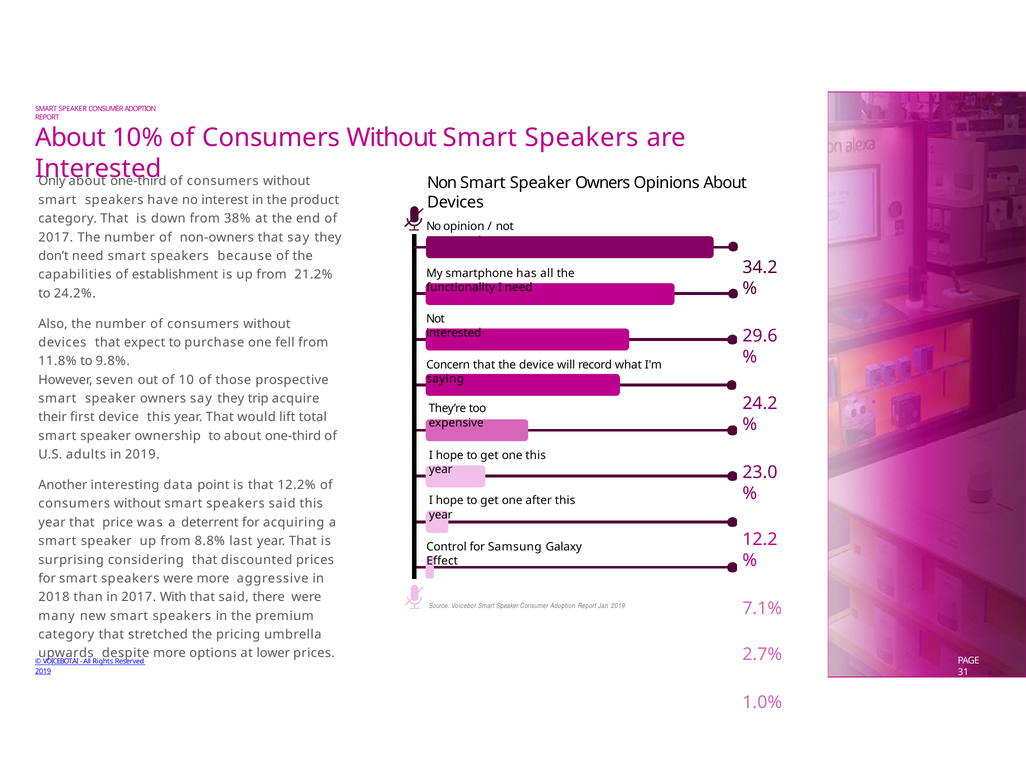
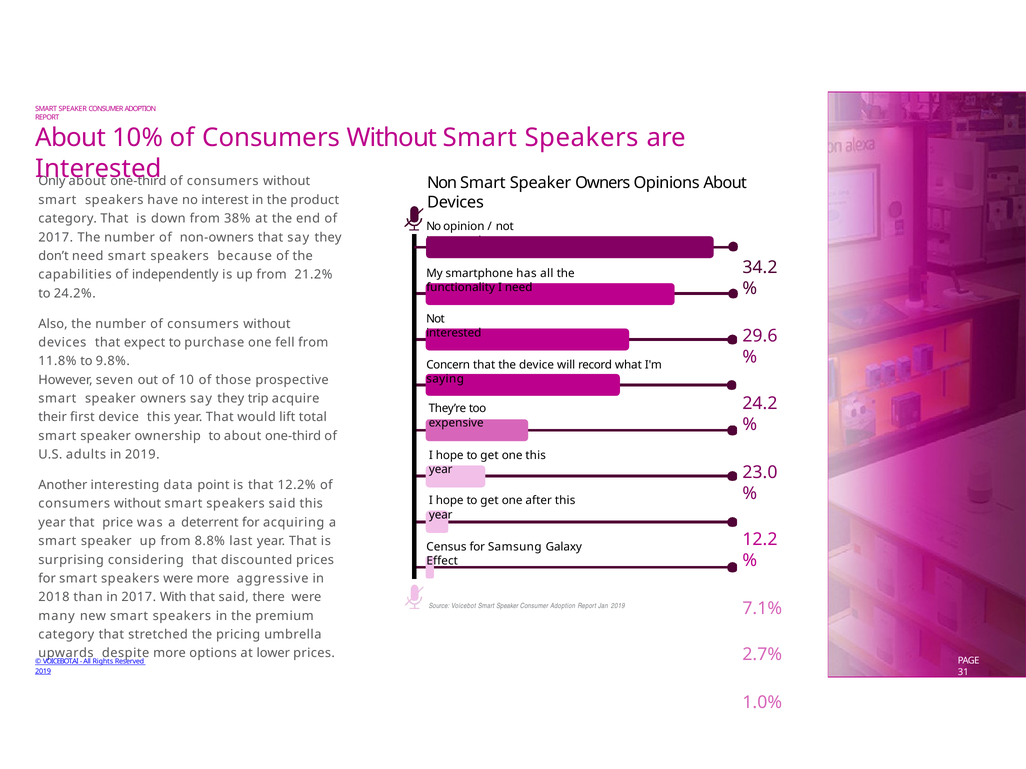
establishment: establishment -> independently (175, 275)
Control: Control -> Census (446, 547)
